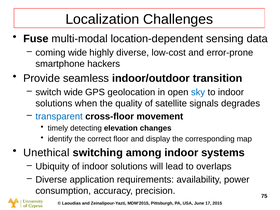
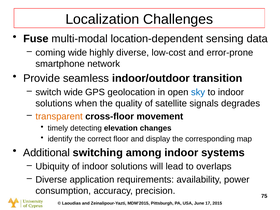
hackers: hackers -> network (104, 64)
transparent colour: blue -> orange (59, 116)
Unethical: Unethical -> Additional (47, 153)
